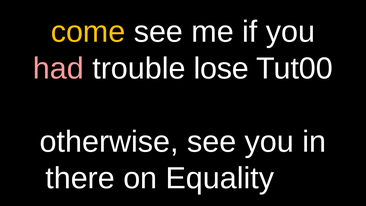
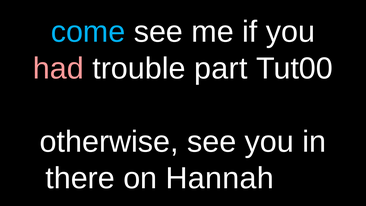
come colour: yellow -> light blue (88, 32)
lose: lose -> part (221, 68)
Equality: Equality -> Hannah (220, 178)
